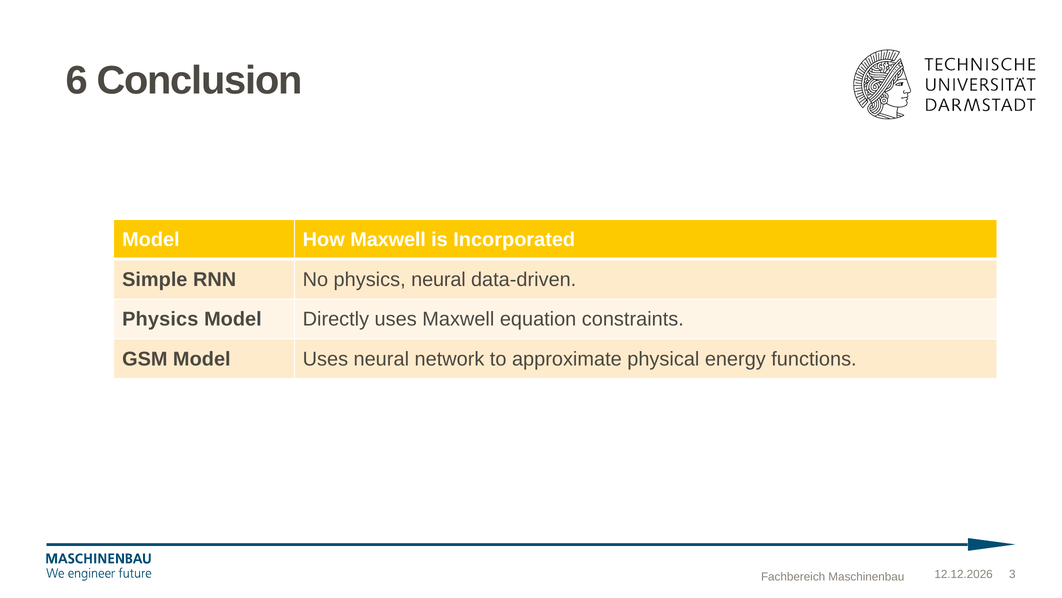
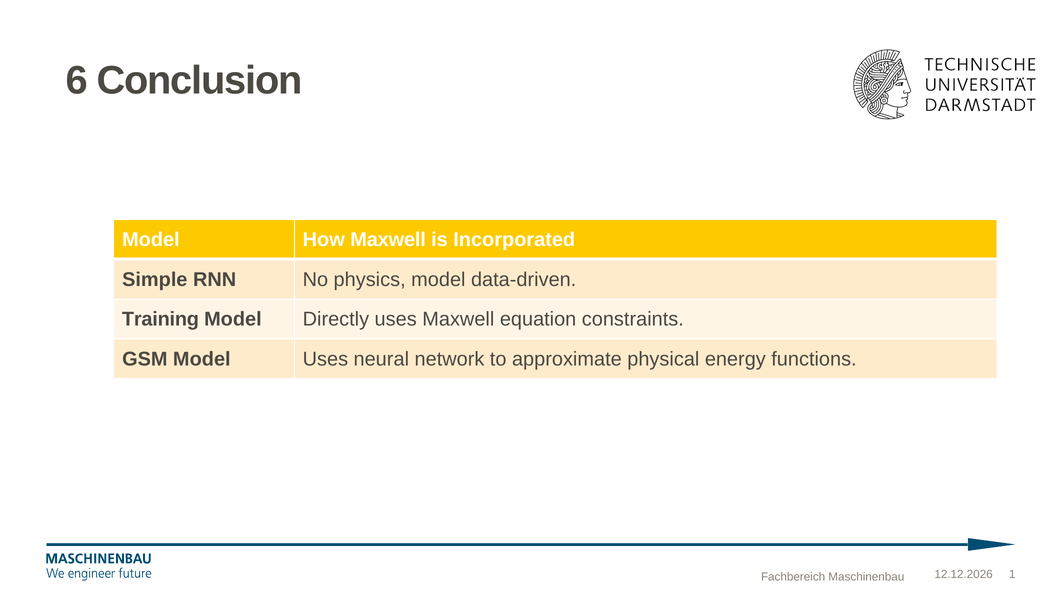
physics neural: neural -> model (438, 279)
Physics: Physics -> Training (160, 319)
3: 3 -> 1 (1012, 574)
